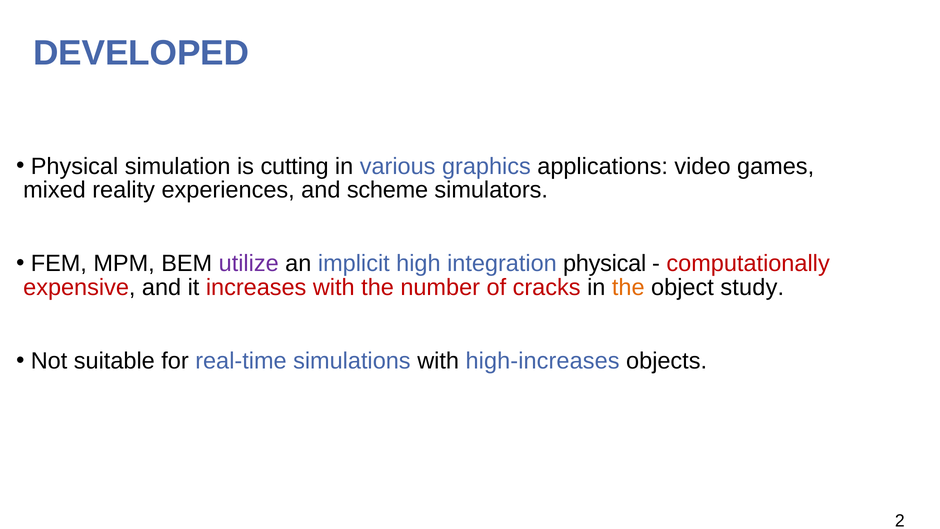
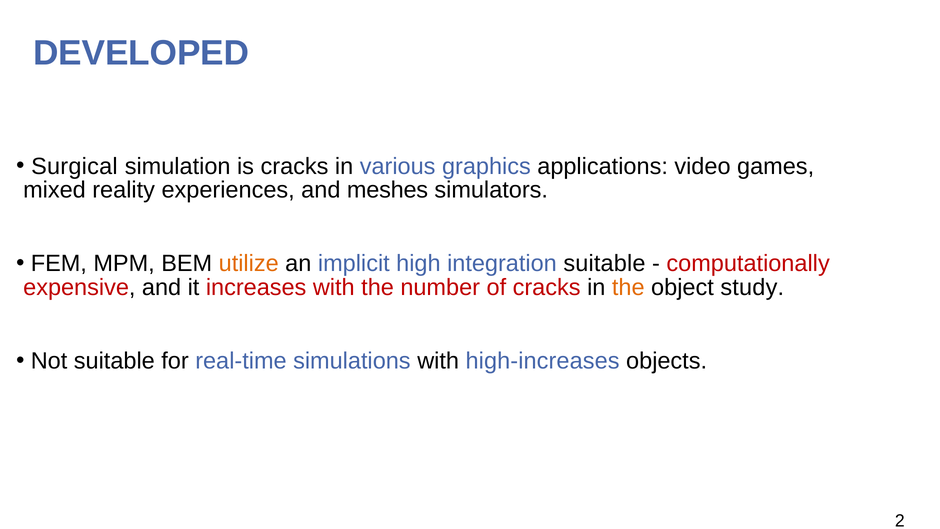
Physical: Physical -> Surgical (74, 166)
is cutting: cutting -> cracks (294, 166)
scheme: scheme -> meshes (388, 190)
utilize colour: purple -> orange (249, 264)
integration physical: physical -> suitable (604, 264)
